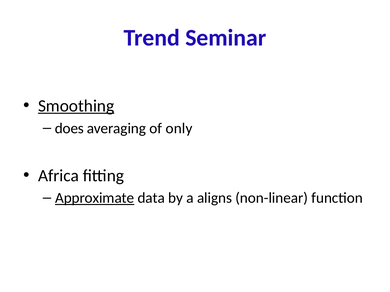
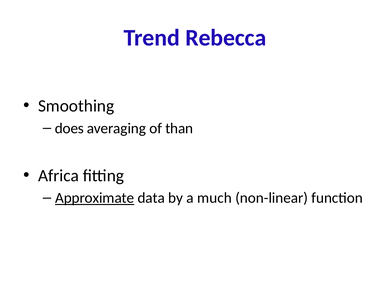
Seminar: Seminar -> Rebecca (226, 38)
Smoothing underline: present -> none (76, 106)
only: only -> than (179, 128)
aligns: aligns -> much (214, 198)
